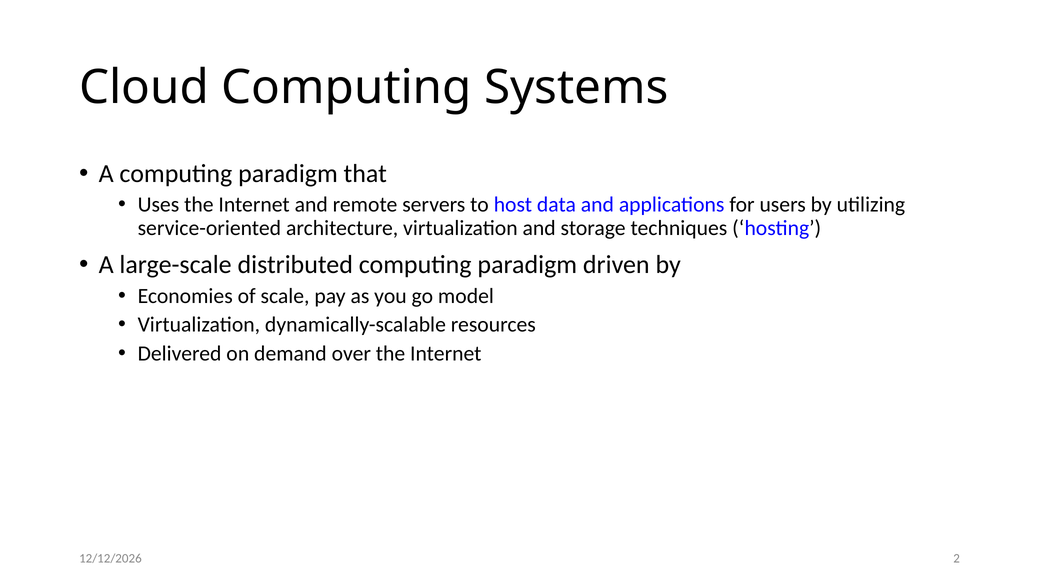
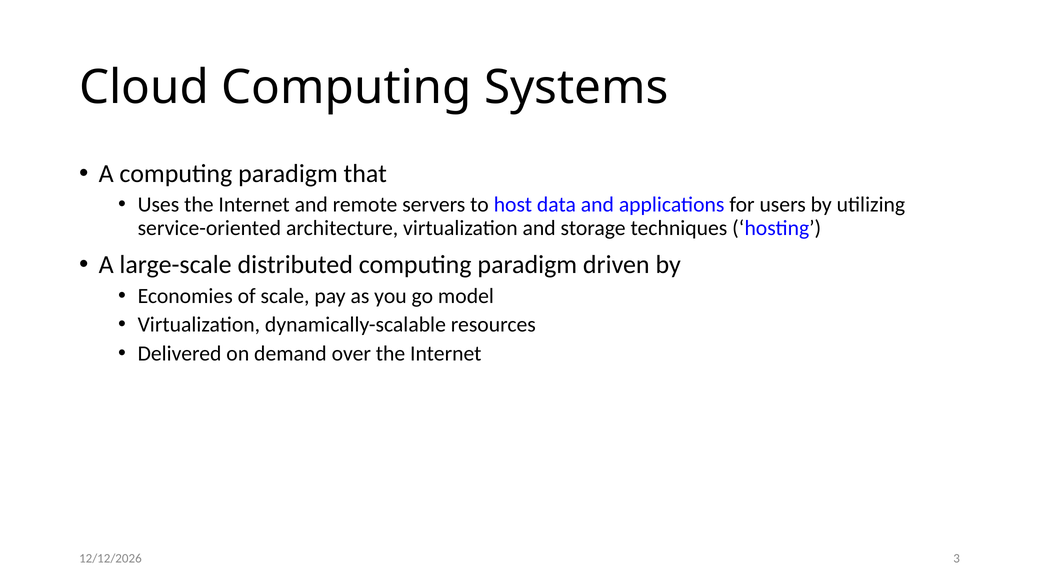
2: 2 -> 3 (957, 558)
